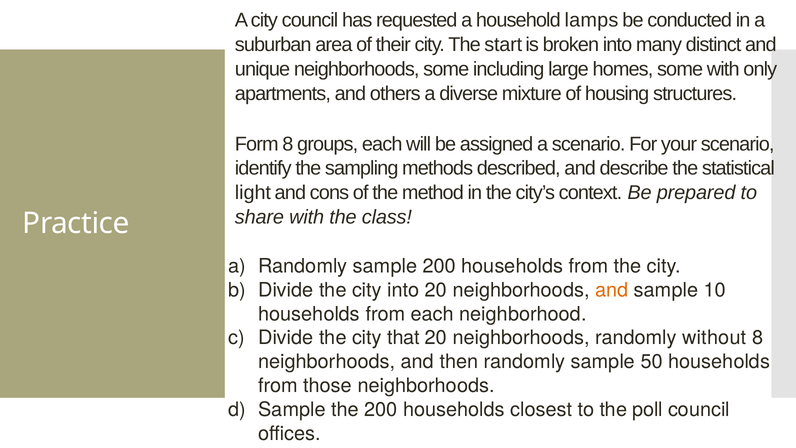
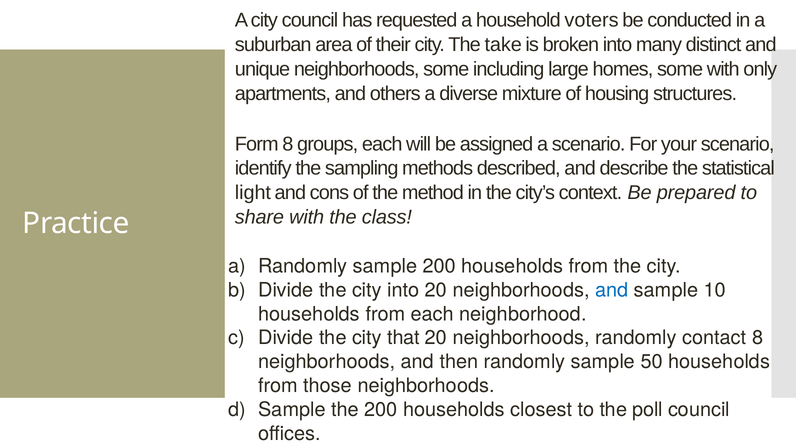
lamps: lamps -> voters (592, 20)
start: start -> take (503, 45)
and colour: orange -> blue (612, 290)
without: without -> contact (714, 338)
